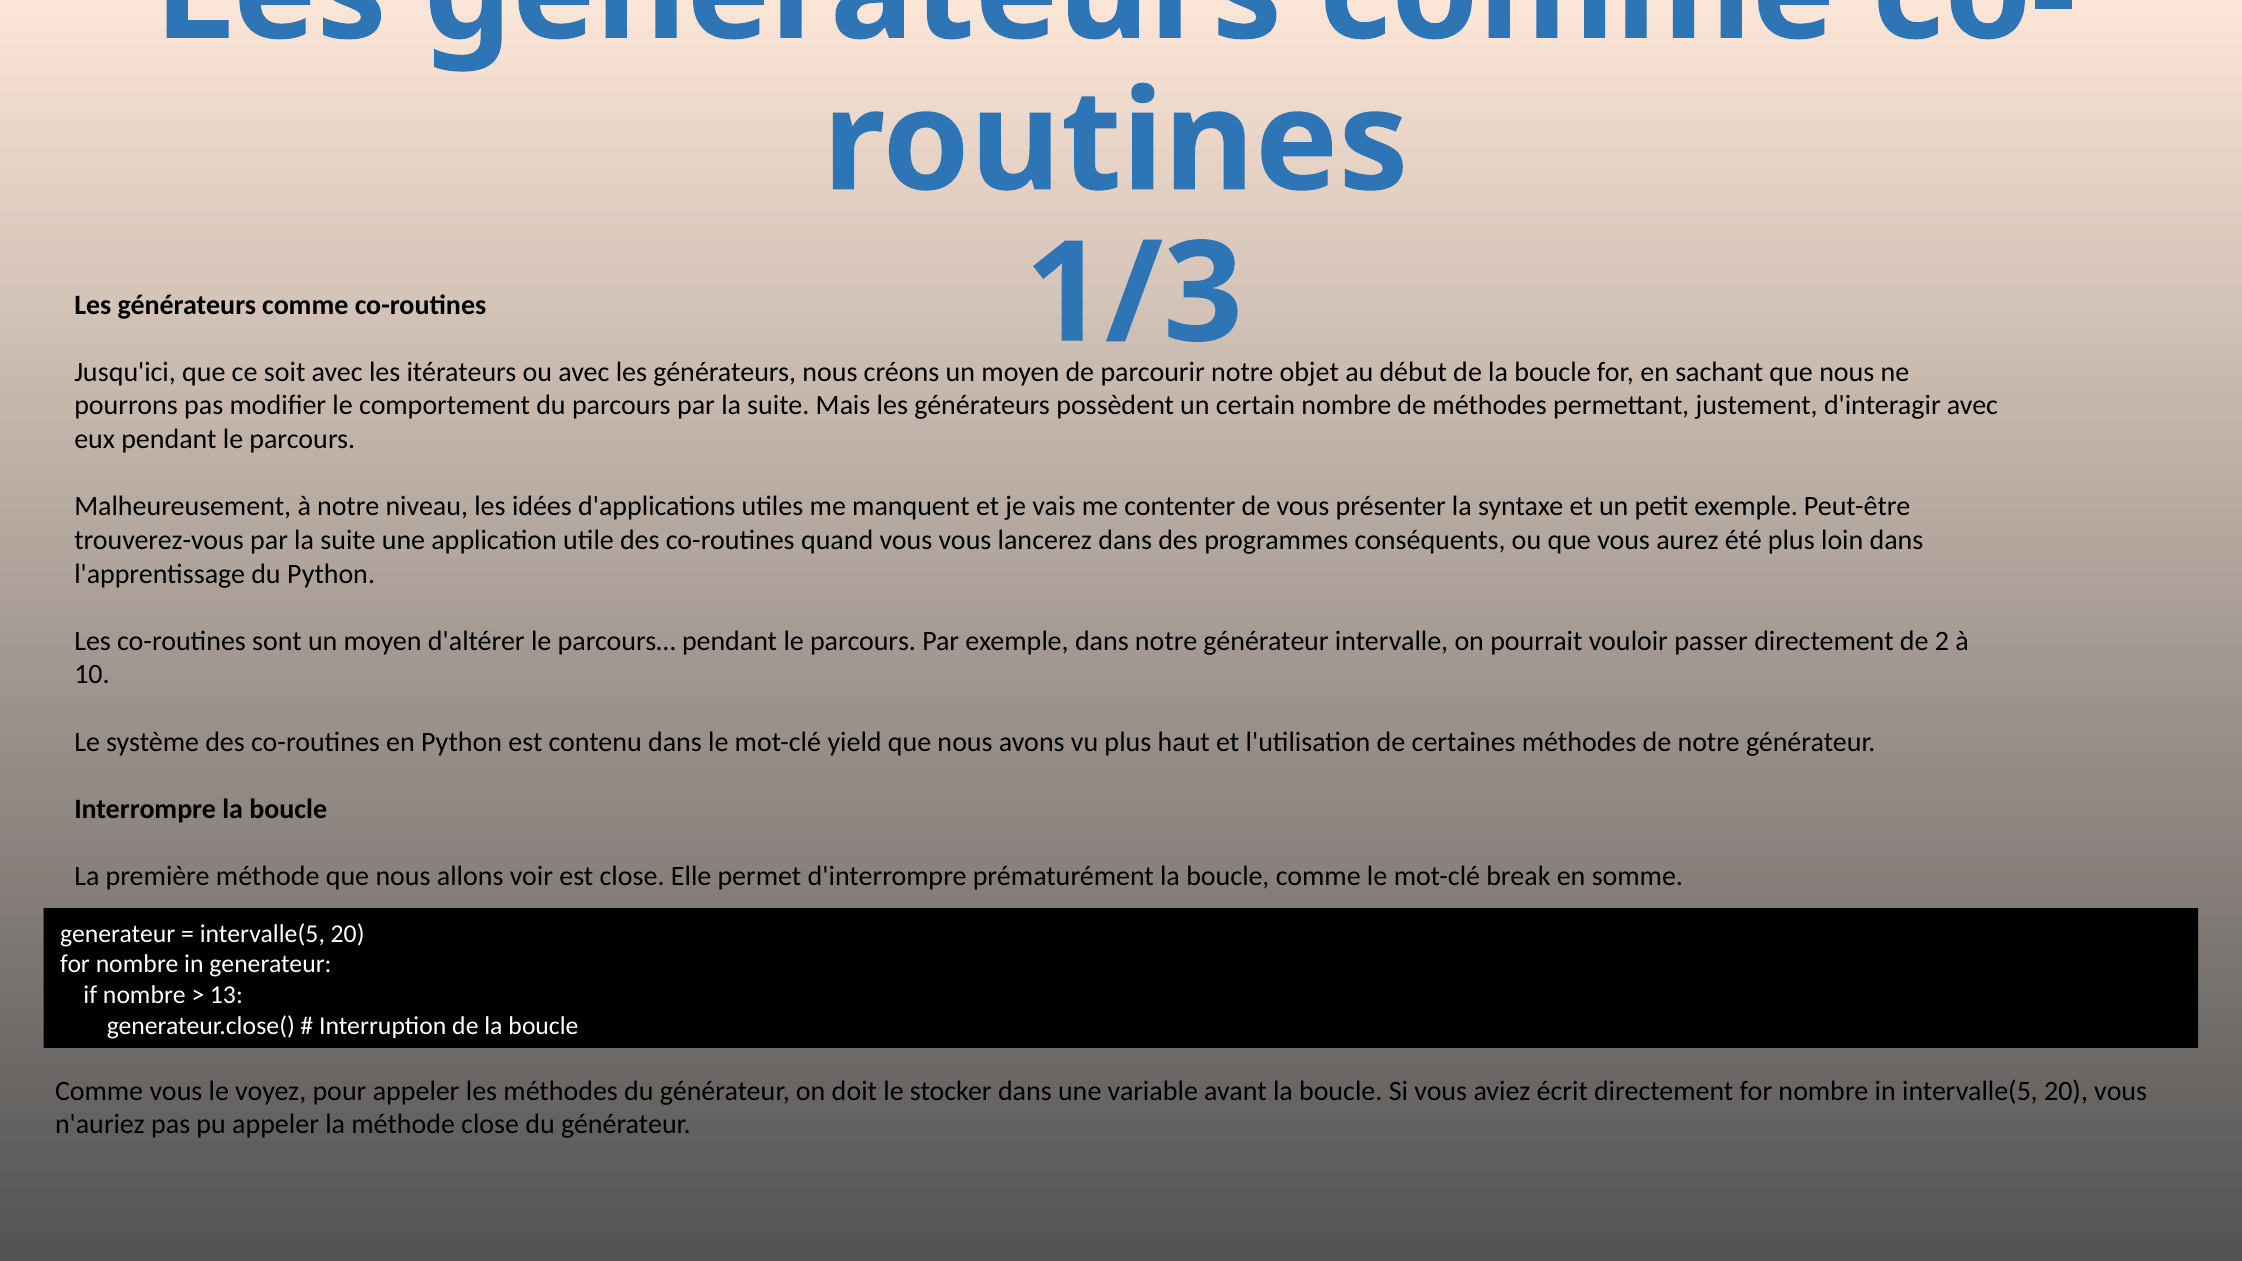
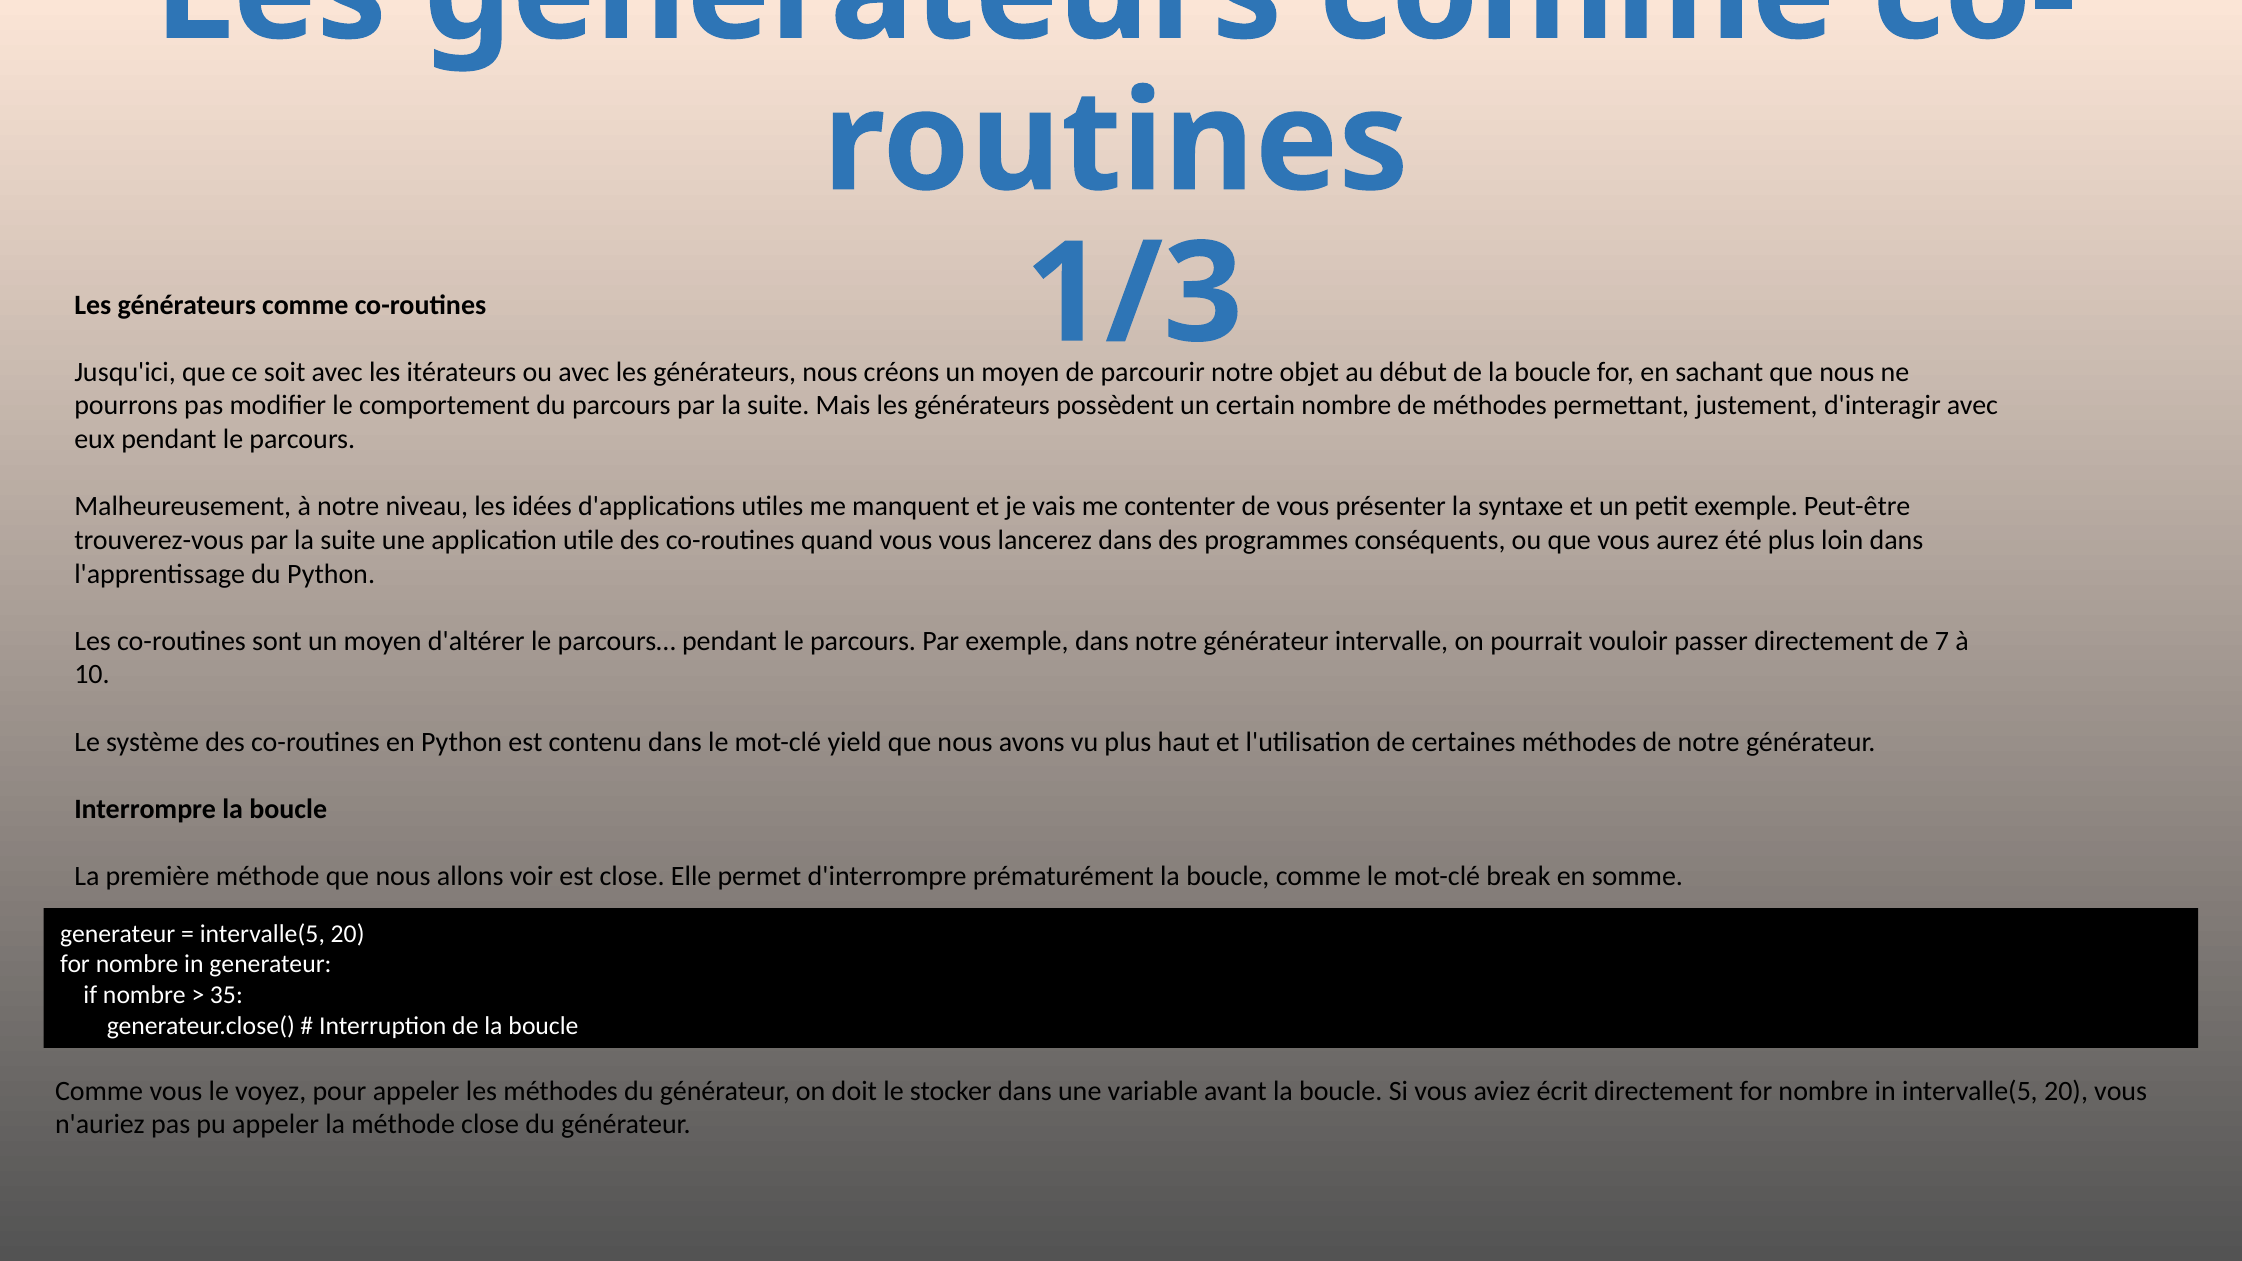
2: 2 -> 7 (1942, 641)
13: 13 -> 35 (226, 995)
